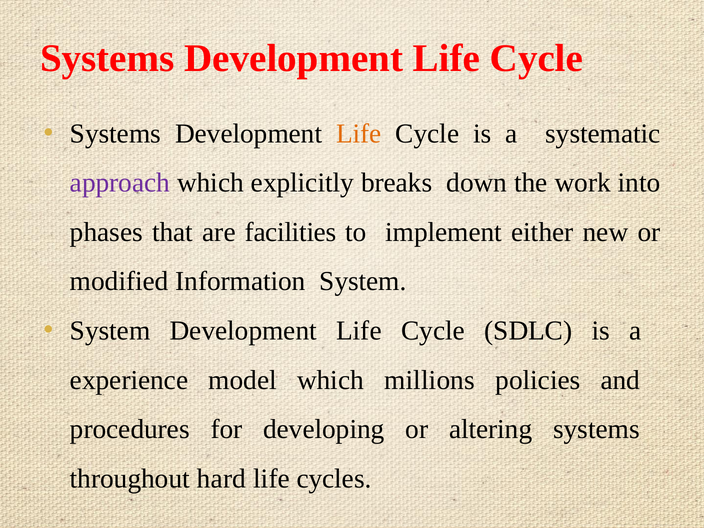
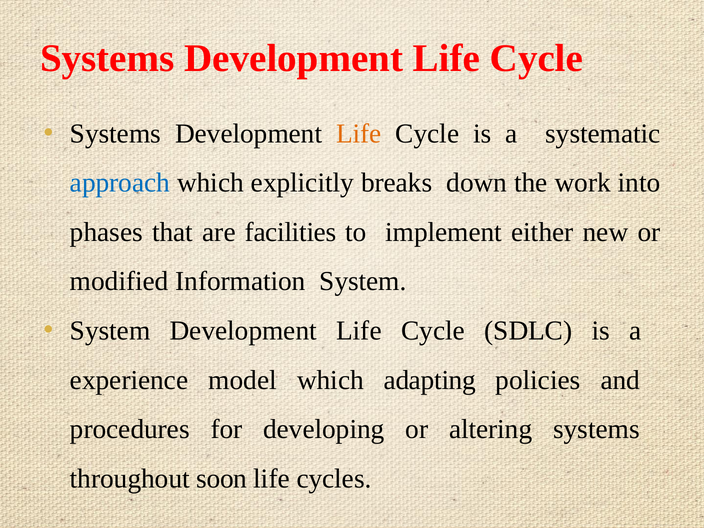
approach colour: purple -> blue (120, 183)
millions: millions -> adapting (430, 380)
hard: hard -> soon (222, 479)
